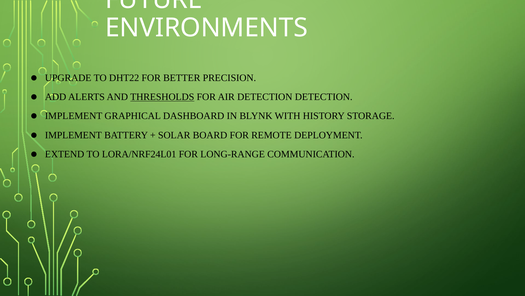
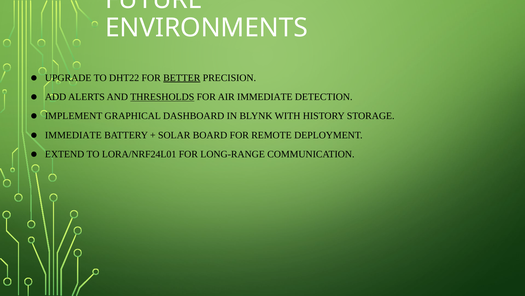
BETTER underline: none -> present (182, 78)
AIR DETECTION: DETECTION -> IMMEDIATE (265, 97)
IMPLEMENT: IMPLEMENT -> IMMEDIATE (73, 135)
